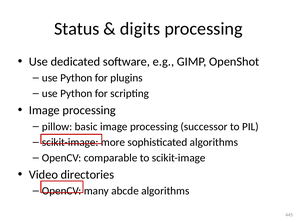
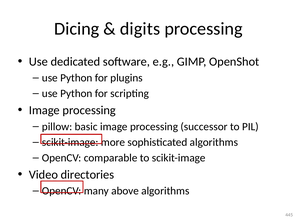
Status: Status -> Dicing (77, 29)
abcde: abcde -> above (125, 192)
